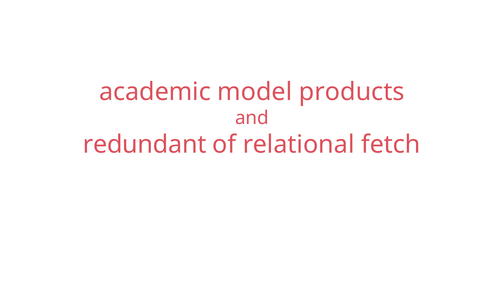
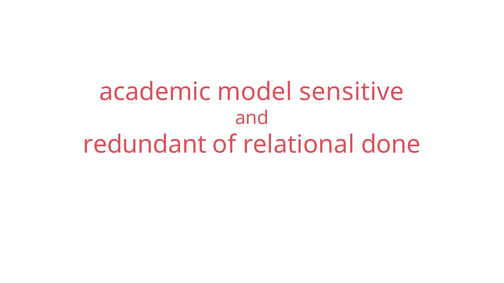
products: products -> sensitive (352, 92)
fetch: fetch -> done (391, 145)
